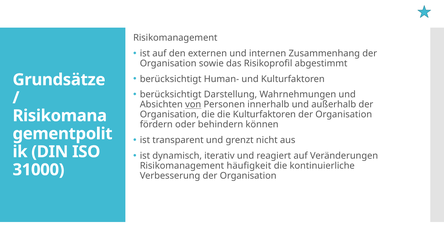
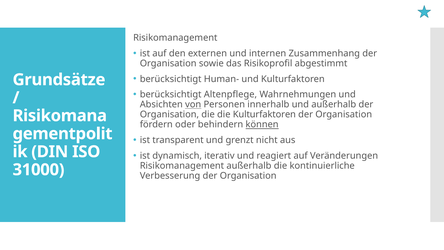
Darstellung: Darstellung -> Altenpflege (230, 94)
können underline: none -> present (262, 124)
Risikomanagement häufigkeit: häufigkeit -> außerhalb (249, 166)
